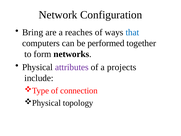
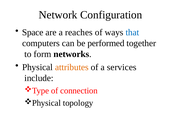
Bring: Bring -> Space (33, 32)
attributes colour: purple -> orange (72, 67)
projects: projects -> services (122, 67)
